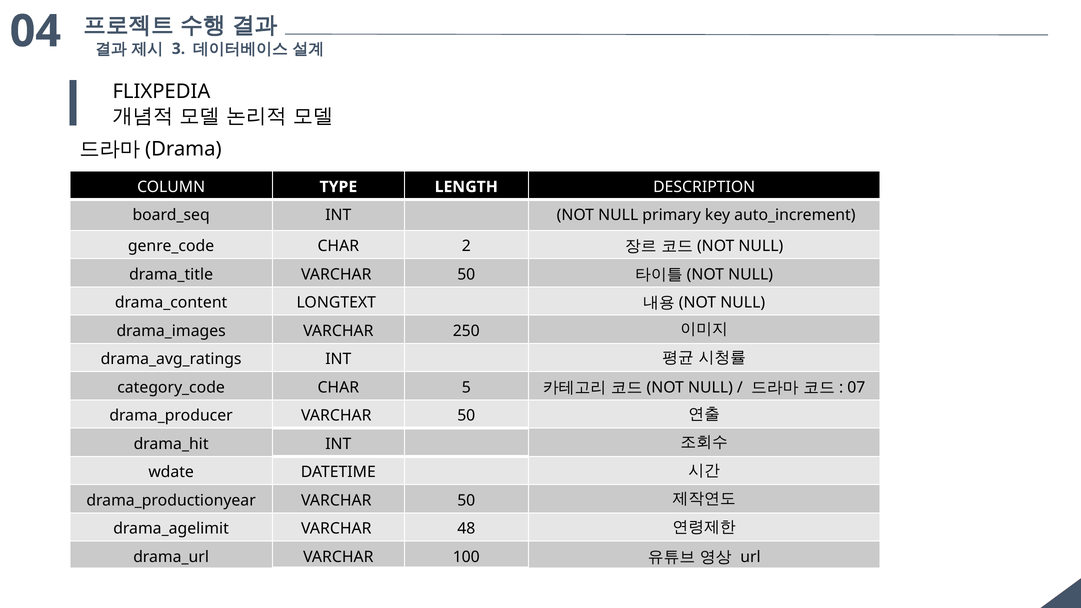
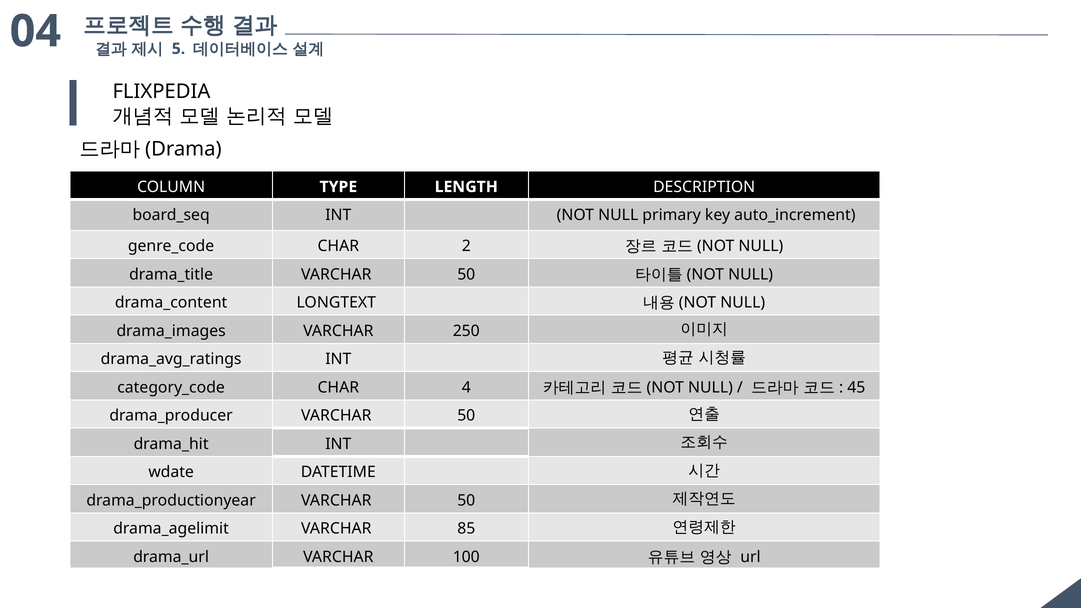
3: 3 -> 5 (178, 49)
5: 5 -> 4 (466, 387)
07: 07 -> 45 (856, 387)
48: 48 -> 85 (466, 529)
